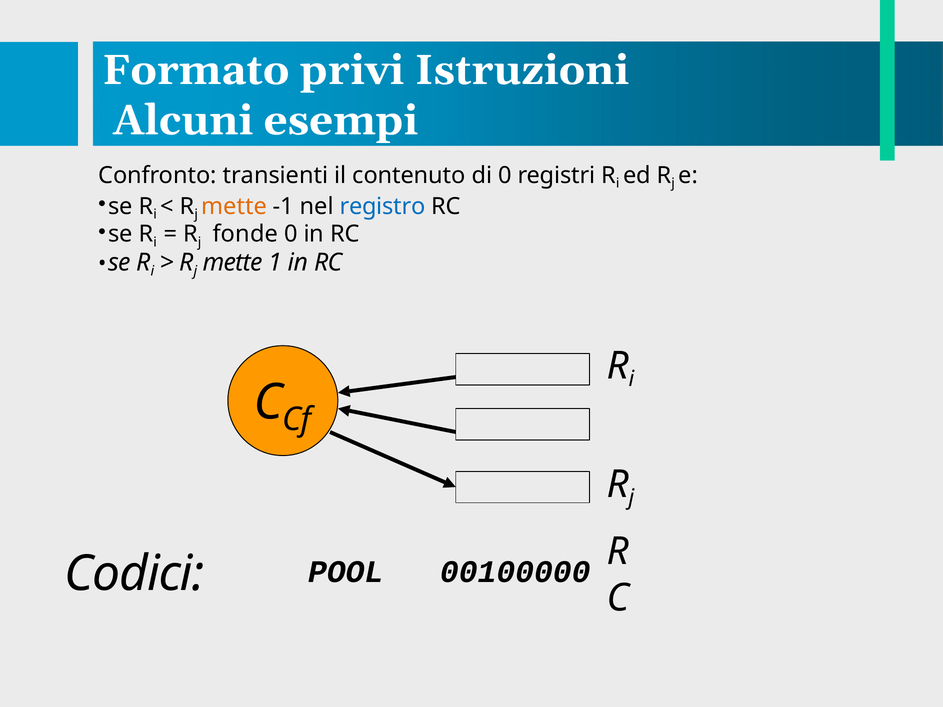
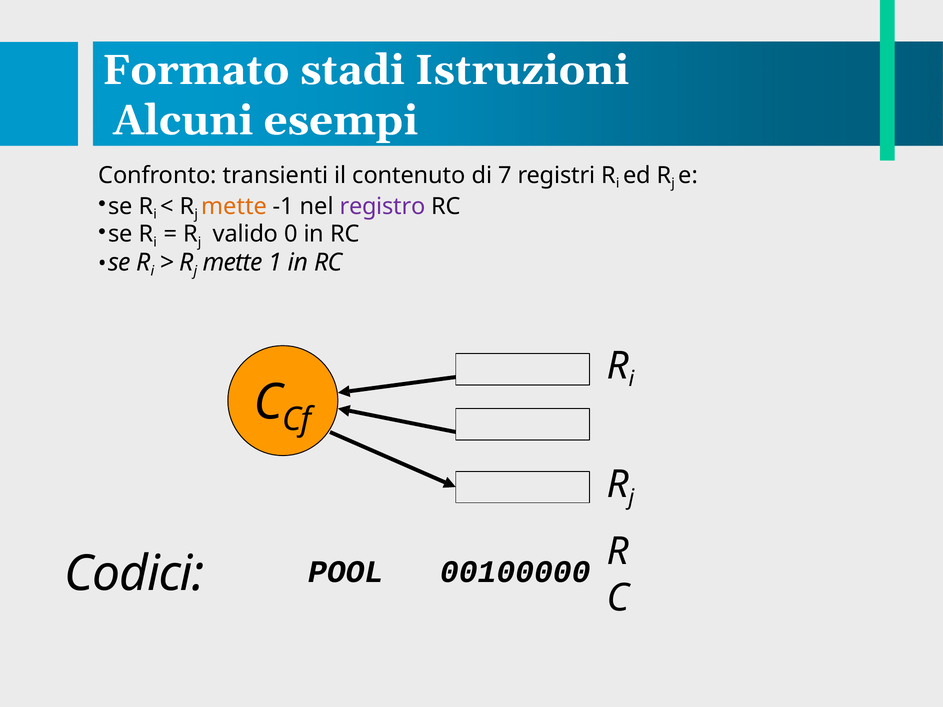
privi: privi -> stadi (352, 70)
di 0: 0 -> 7 (505, 176)
registro colour: blue -> purple (383, 207)
fonde: fonde -> valido (245, 234)
